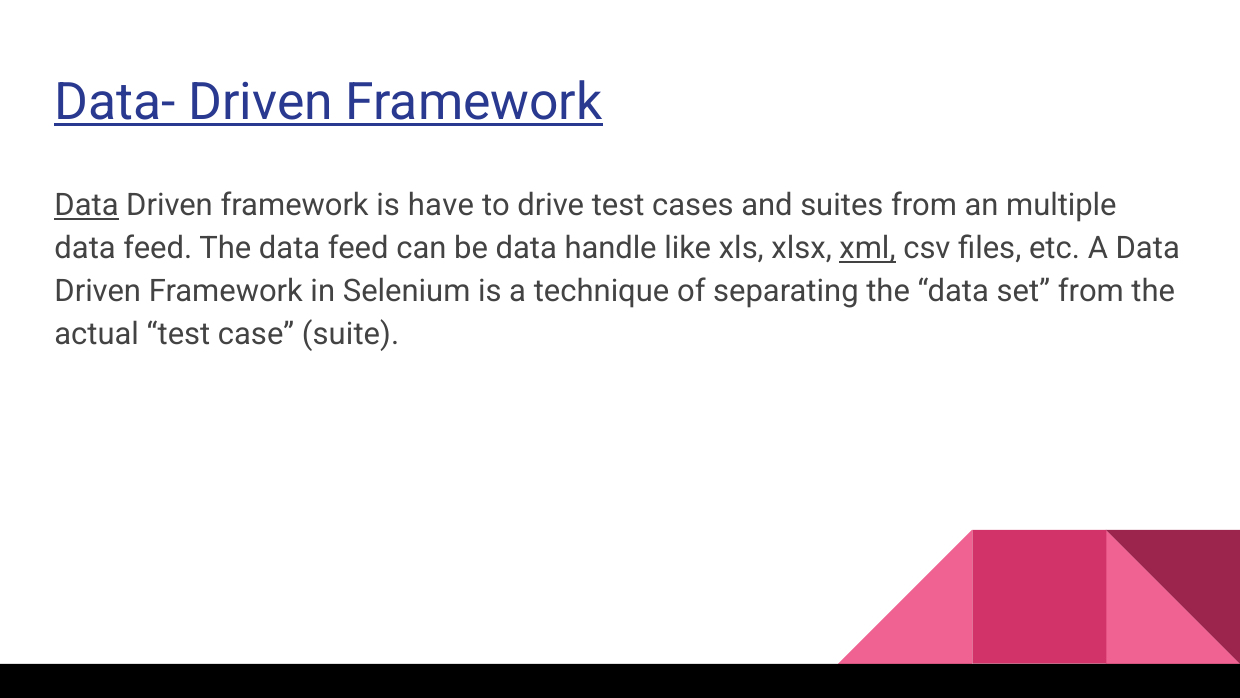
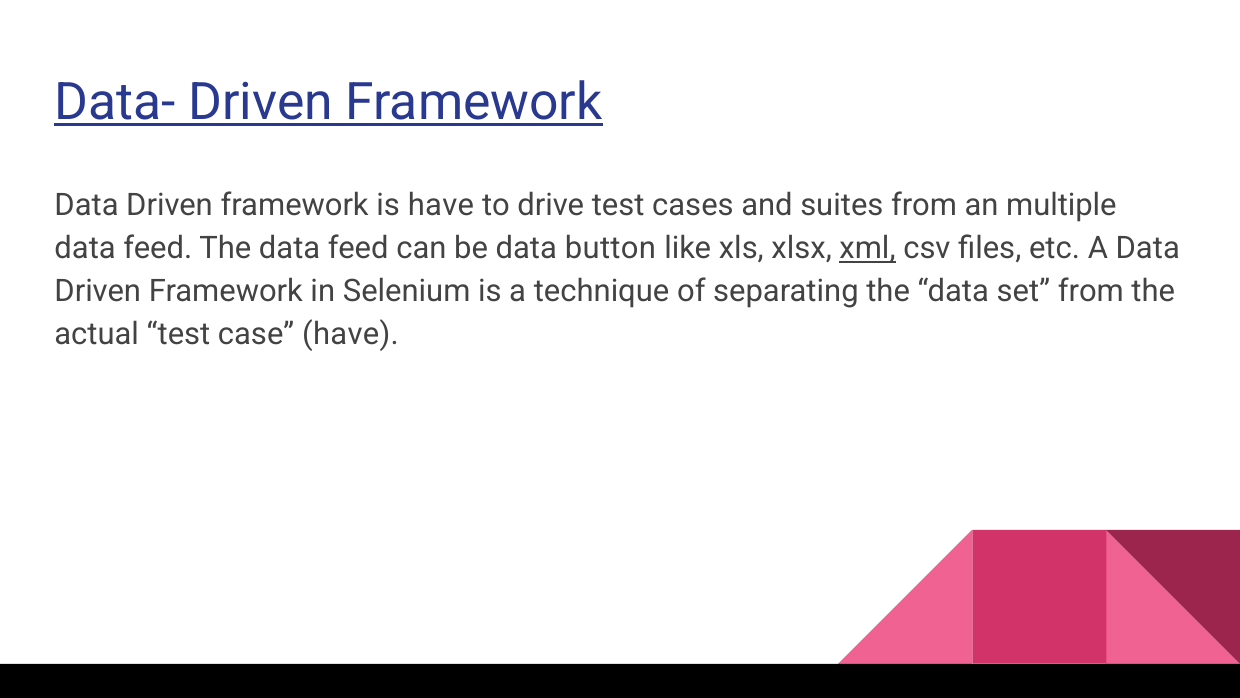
Data underline: present -> none (87, 205)
handle: handle -> button (610, 248)
case suite: suite -> have (351, 334)
